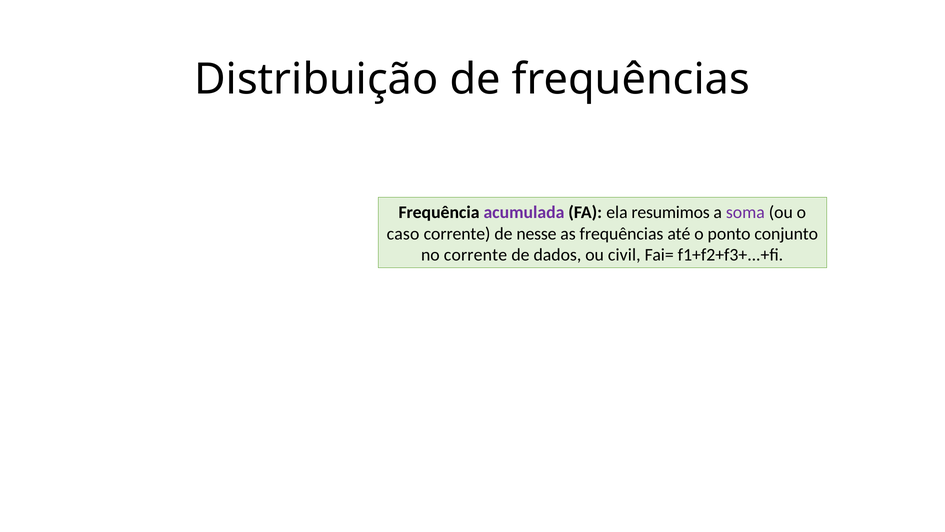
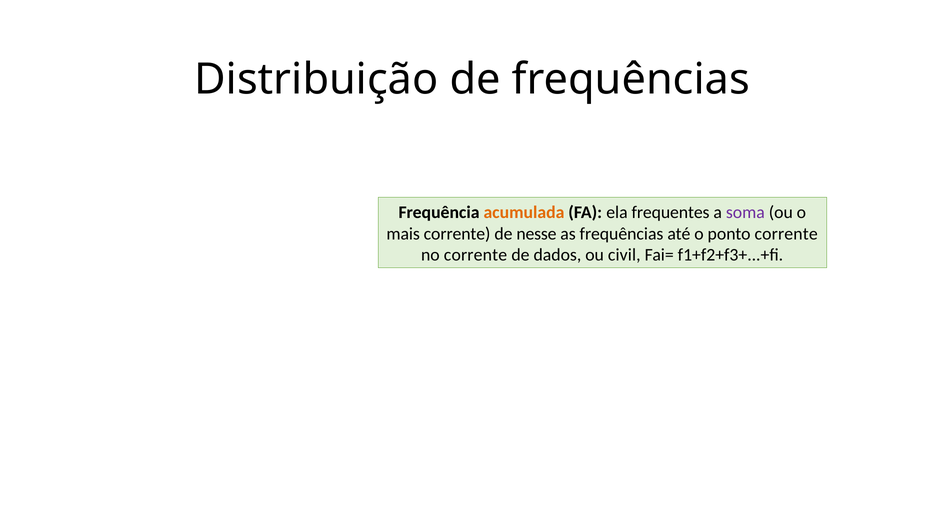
acumulada colour: purple -> orange (524, 212)
resumimos: resumimos -> frequentes (671, 212)
caso: caso -> mais (403, 234)
ponto conjunto: conjunto -> corrente (786, 234)
